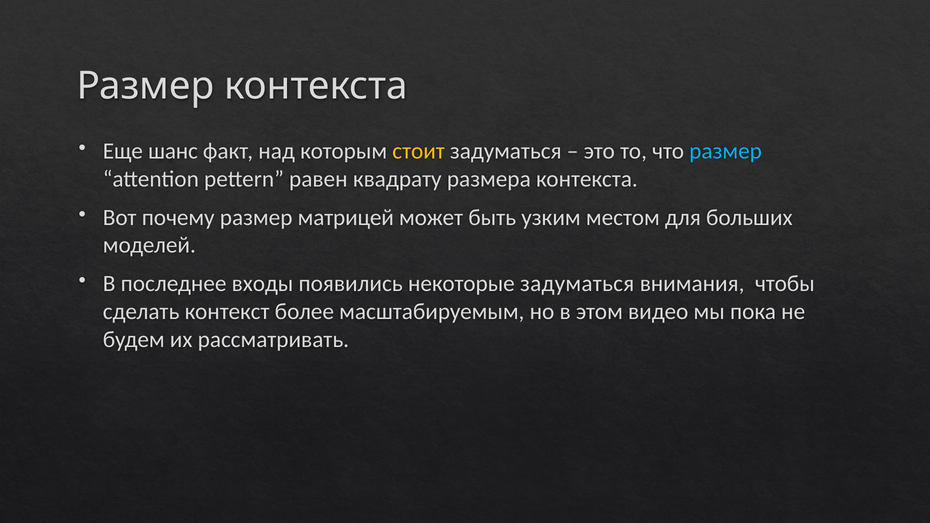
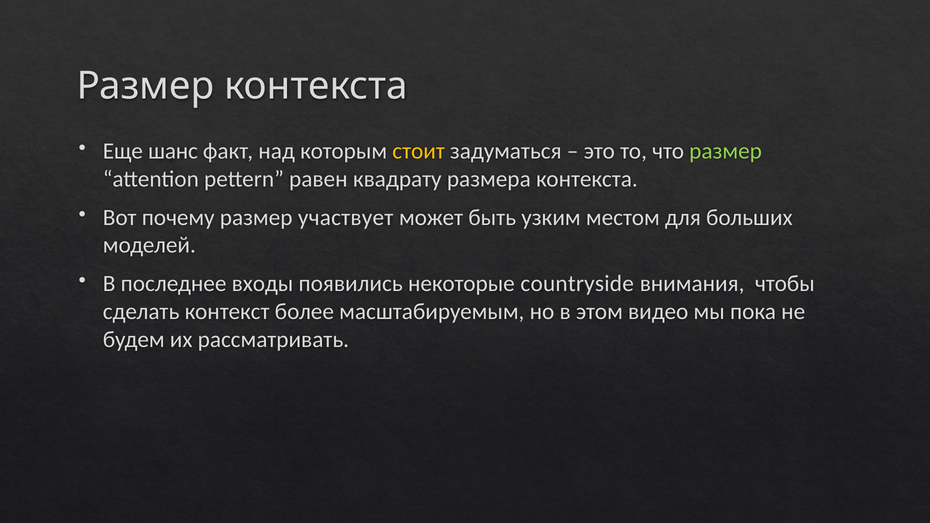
размер colour: light blue -> light green (726, 151)
матрицей: матрицей -> участвует (346, 217)
некоторые задуматься: задуматься -> countryside (577, 284)
